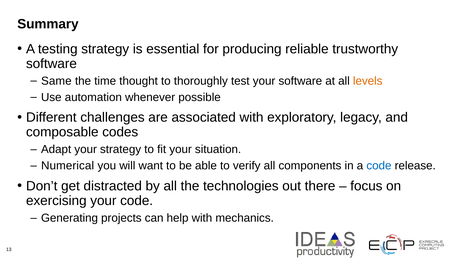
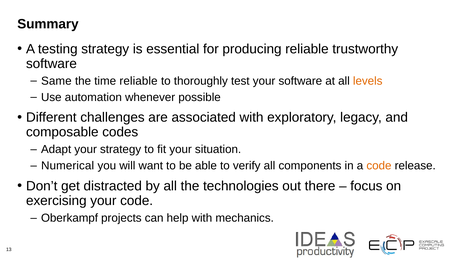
time thought: thought -> reliable (139, 81)
code colour: blue -> orange (379, 166)
Generating: Generating -> Oberkampf (70, 218)
